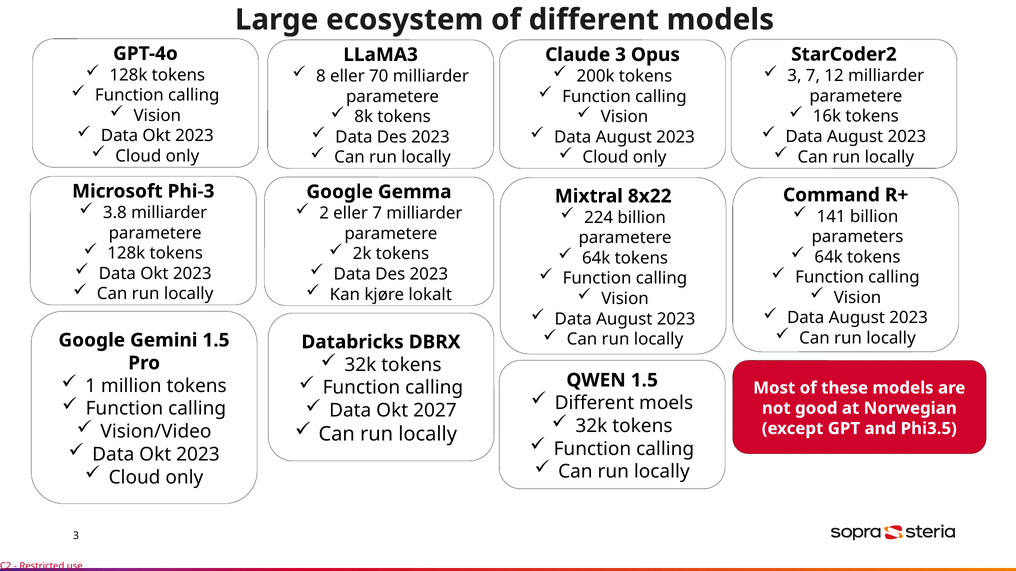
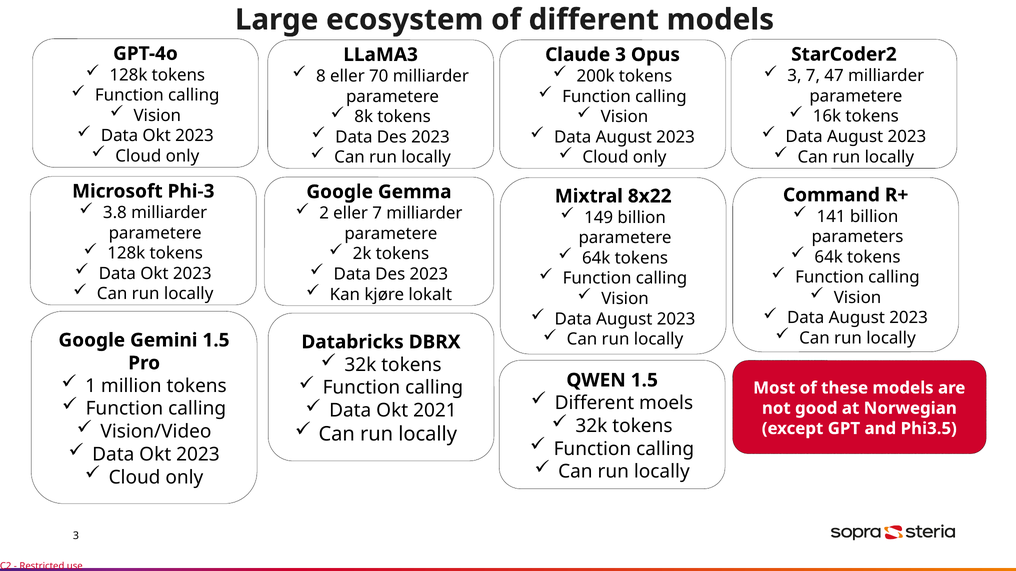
12: 12 -> 47 (834, 76)
224: 224 -> 149 (599, 218)
2027: 2027 -> 2021 (435, 411)
